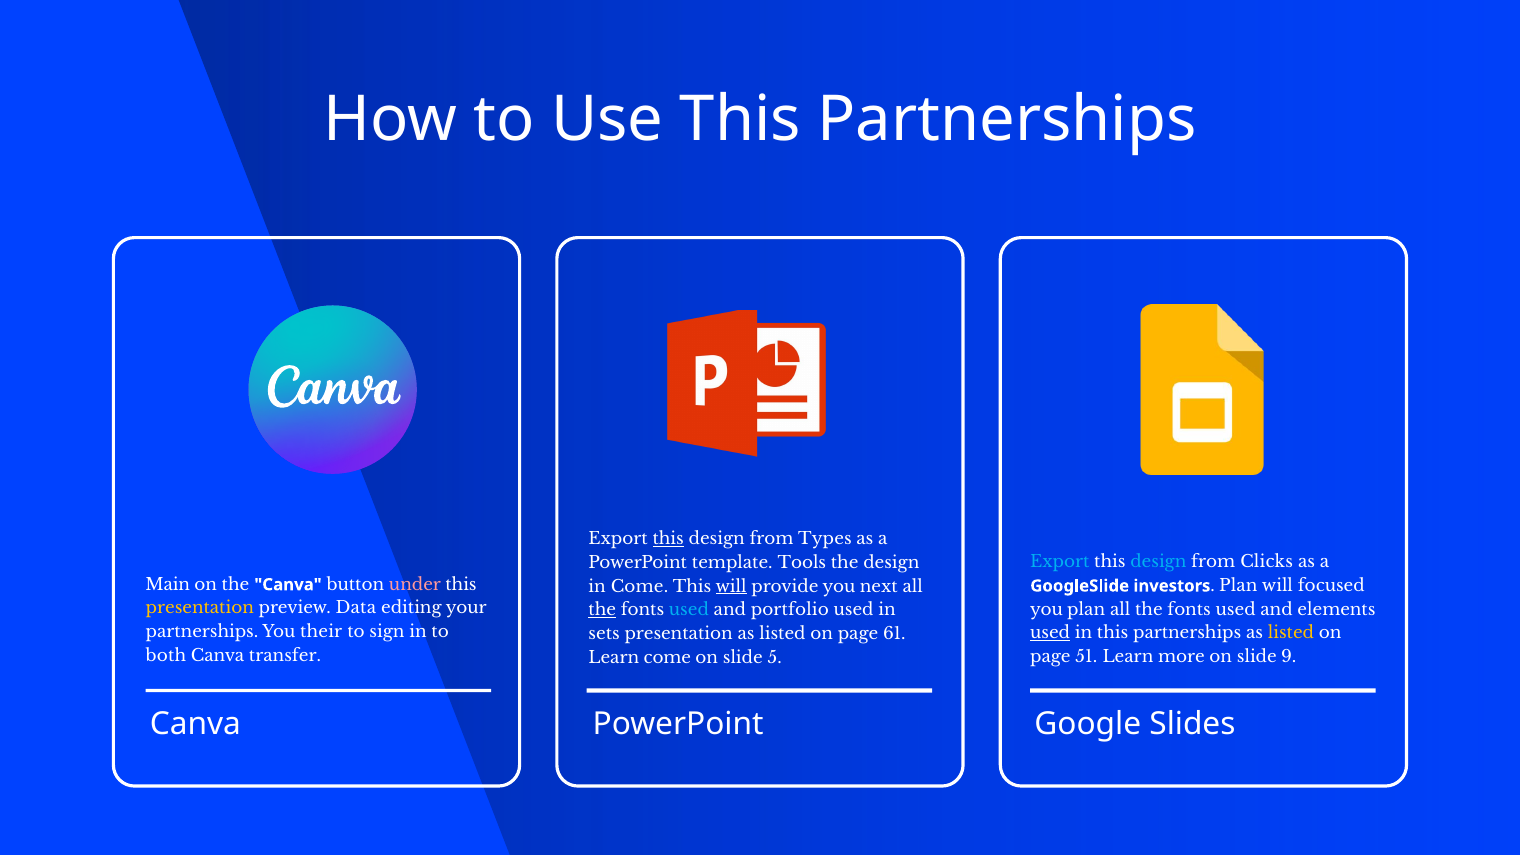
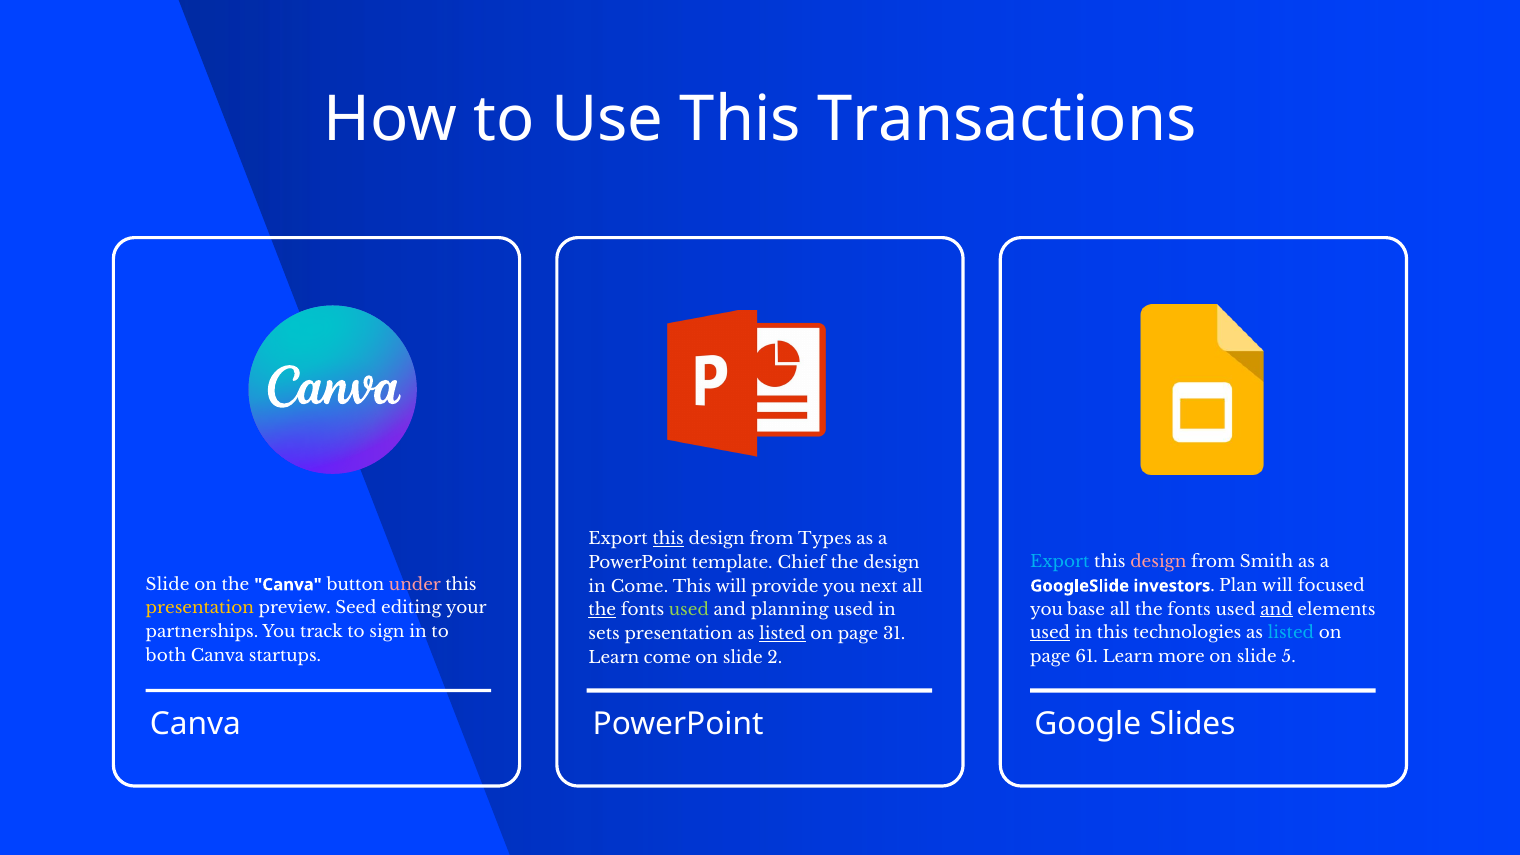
Partnerships: Partnerships -> Transactions (1007, 120)
design colour: light blue -> pink (1158, 562)
Clicks: Clicks -> Smith (1267, 562)
Tools: Tools -> Chief (802, 563)
Main: Main -> Slide (168, 585)
will underline: present -> none (731, 587)
Data: Data -> Seed (356, 608)
you plan: plan -> base (1086, 610)
and underline: none -> present (1277, 610)
used colour: light blue -> light green (689, 610)
portfolio: portfolio -> planning (790, 610)
their: their -> track (321, 632)
in this partnerships: partnerships -> technologies (1187, 633)
listed colour: yellow -> light blue (1291, 633)
listed underline: none -> present (783, 634)
61: 61 -> 31 (894, 634)
transfer: transfer -> startups (285, 656)
51: 51 -> 61 (1087, 657)
9: 9 -> 5 (1289, 657)
5: 5 -> 2 (775, 658)
